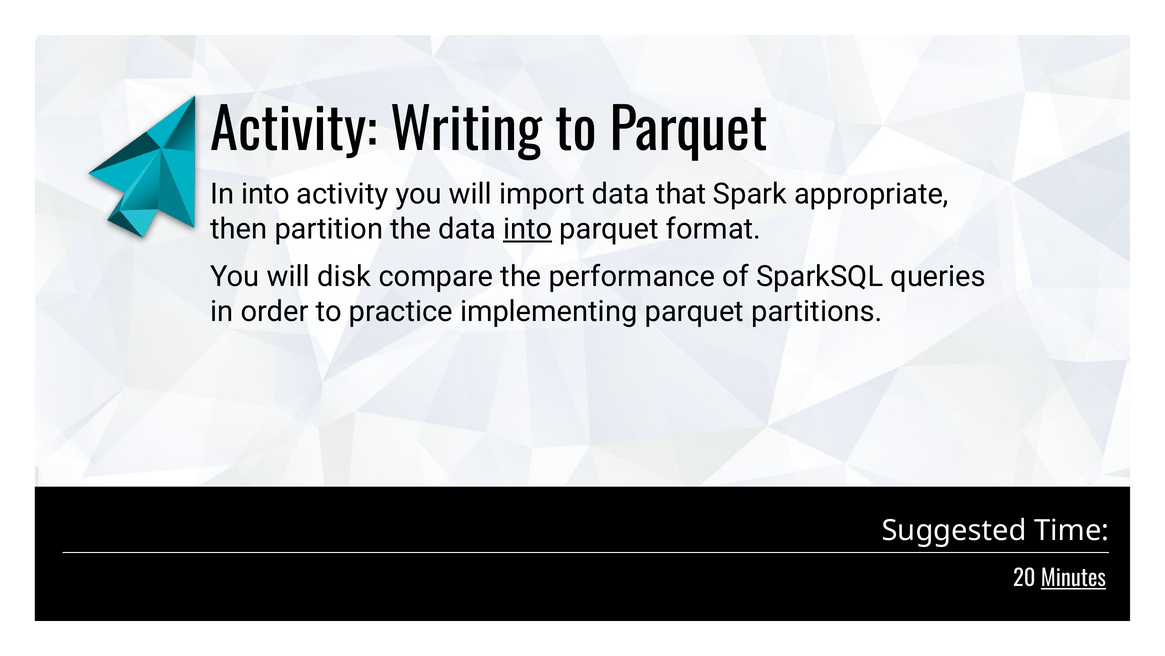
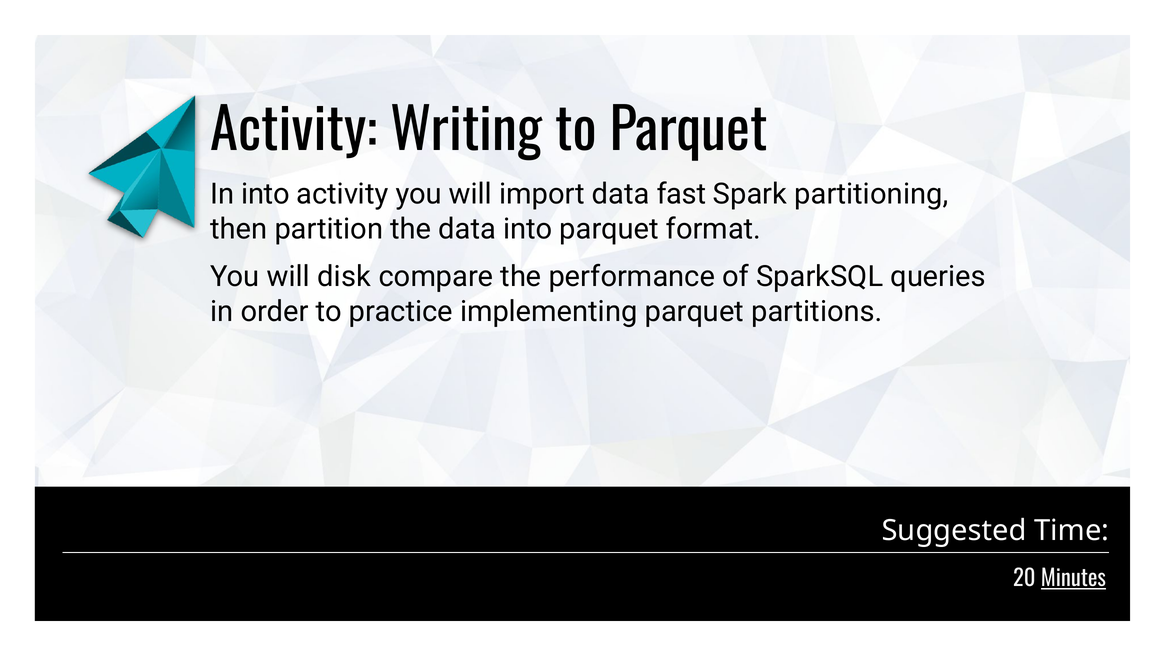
that: that -> fast (681, 194)
appropriate: appropriate -> partitioning (871, 194)
into underline: present -> none (528, 229)
